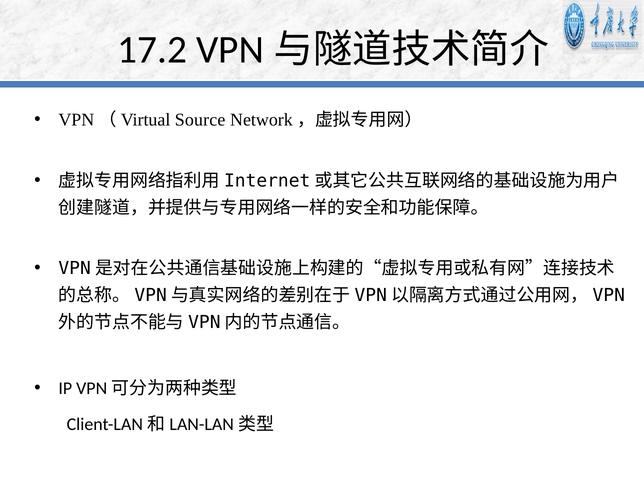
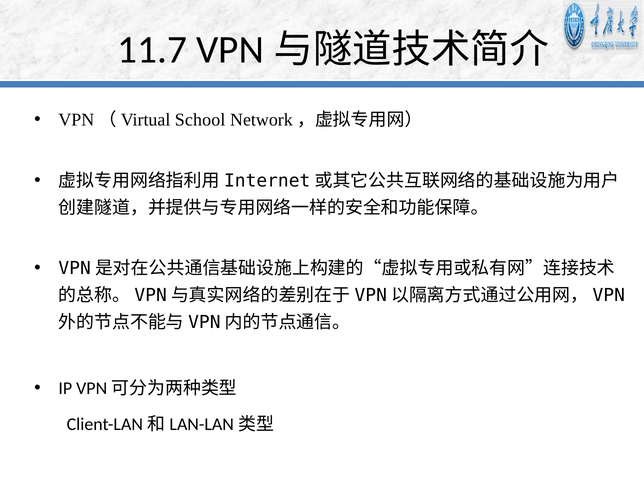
17.2: 17.2 -> 11.7 (152, 50)
Source: Source -> School (200, 120)
